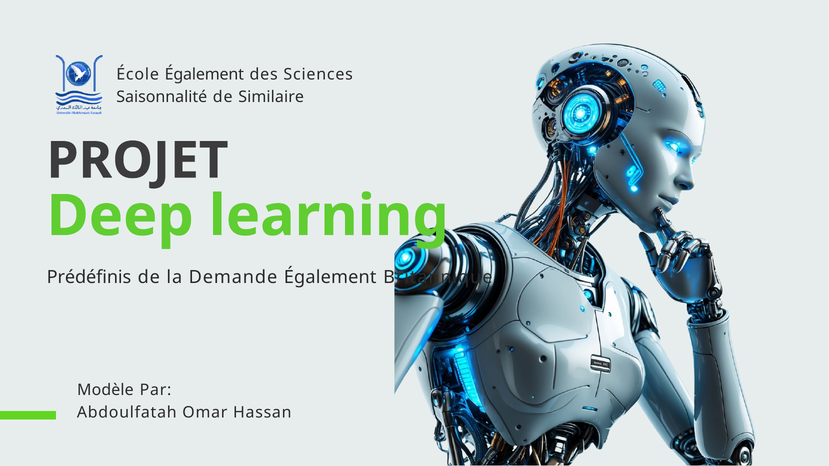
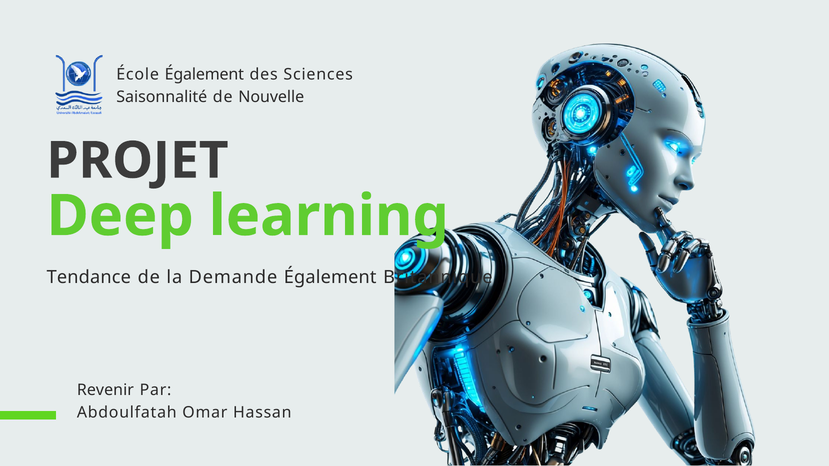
Similaire: Similaire -> Nouvelle (271, 97)
Prédéfinis: Prédéfinis -> Tendance (89, 278)
Modèle: Modèle -> Revenir (105, 390)
